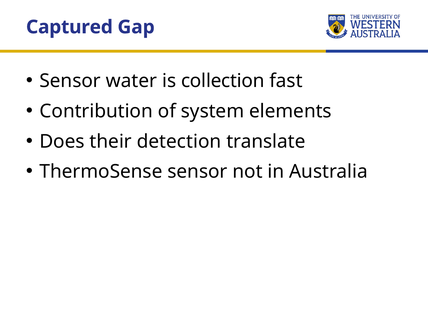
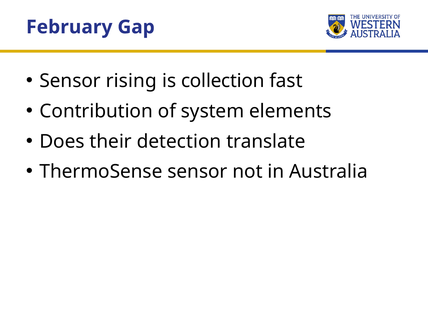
Captured: Captured -> February (69, 27)
water: water -> rising (131, 81)
